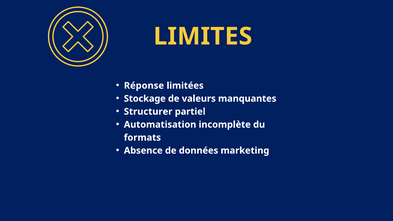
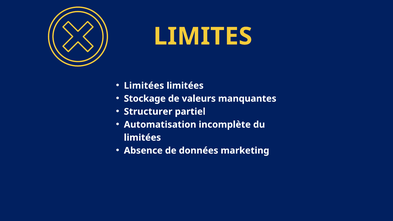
Réponse: Réponse -> Limitées (144, 86)
formats: formats -> limitées (142, 138)
